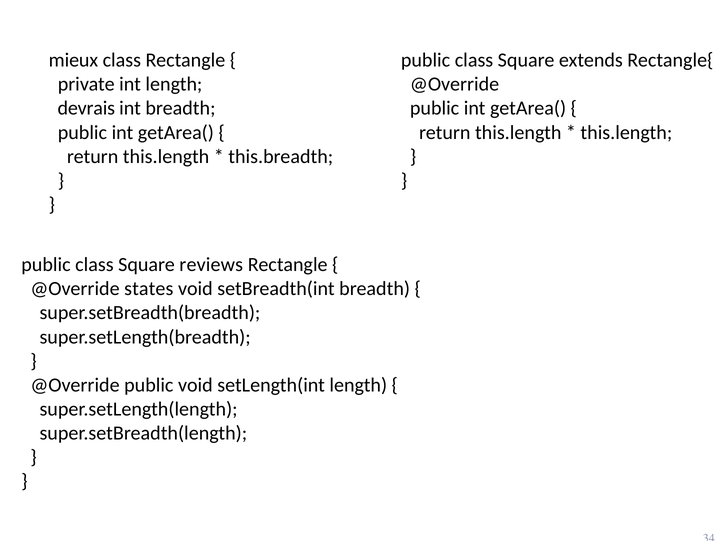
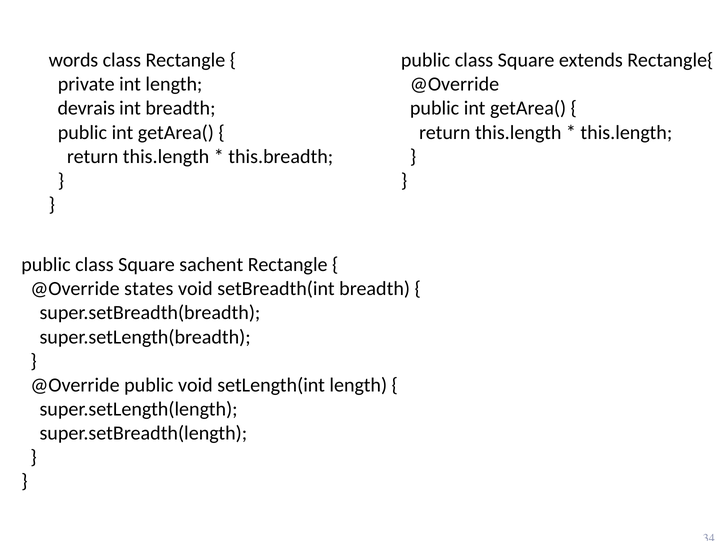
mieux: mieux -> words (73, 60)
reviews: reviews -> sachent (211, 265)
